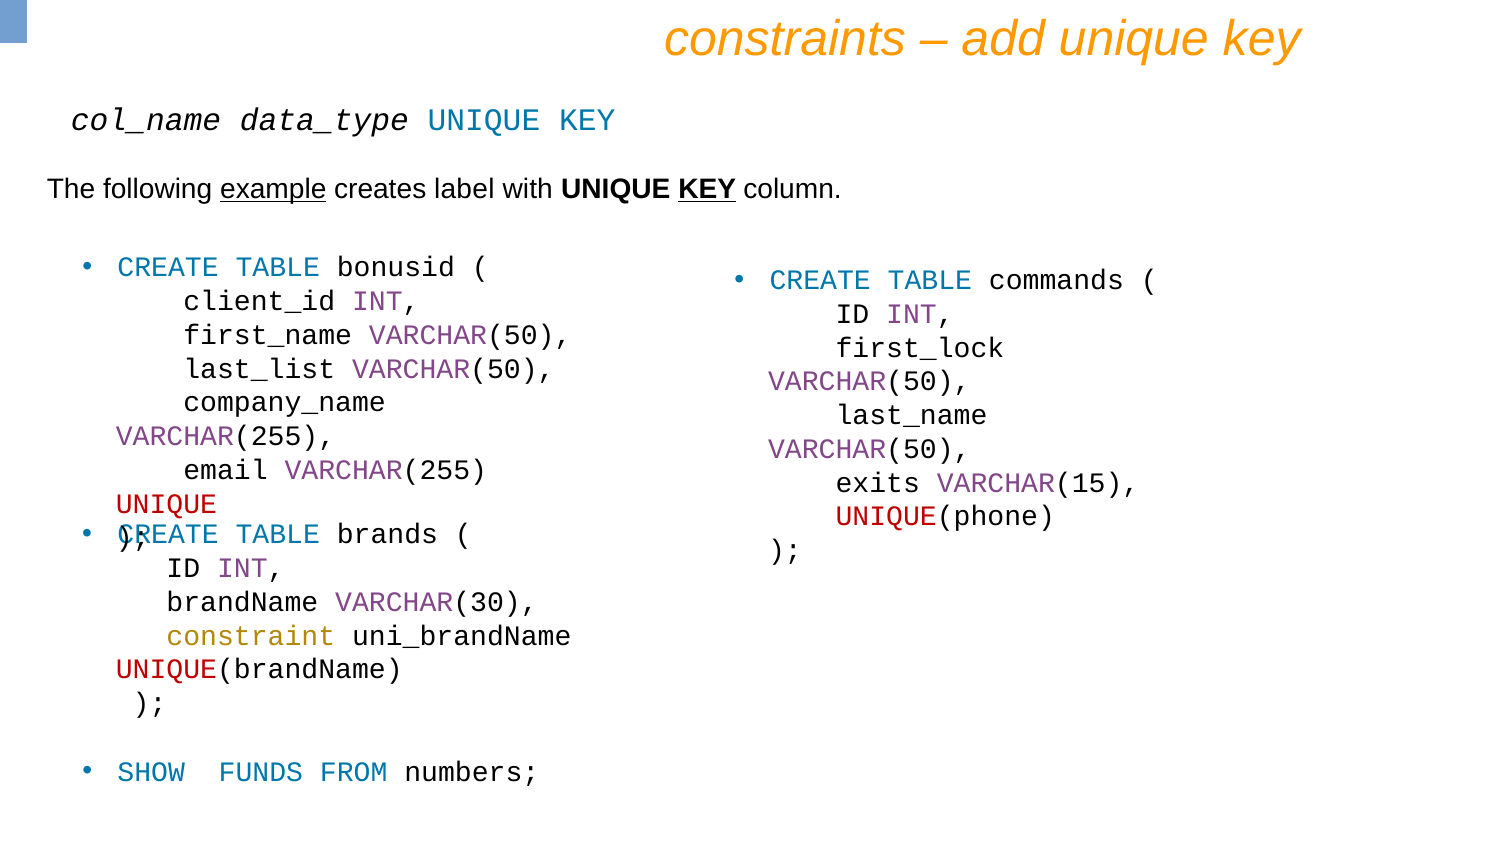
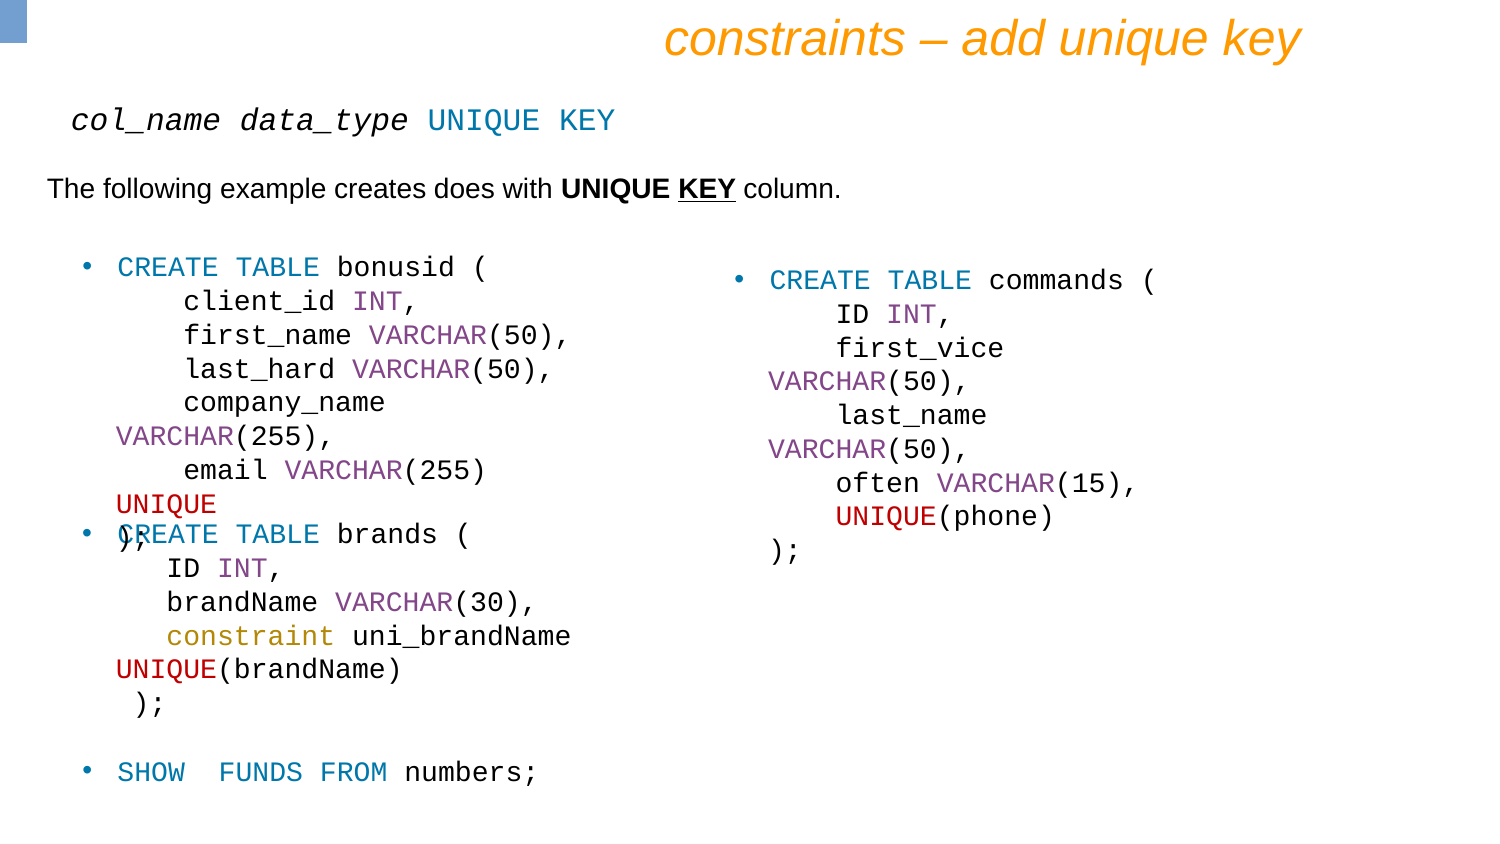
example underline: present -> none (273, 189)
label: label -> does (464, 189)
first_lock: first_lock -> first_vice (920, 348)
last_list: last_list -> last_hard (259, 369)
exits: exits -> often (878, 483)
